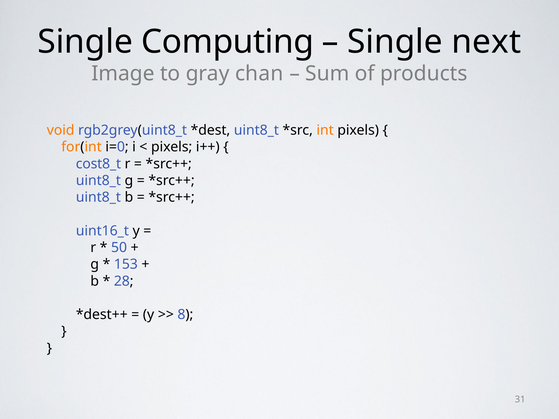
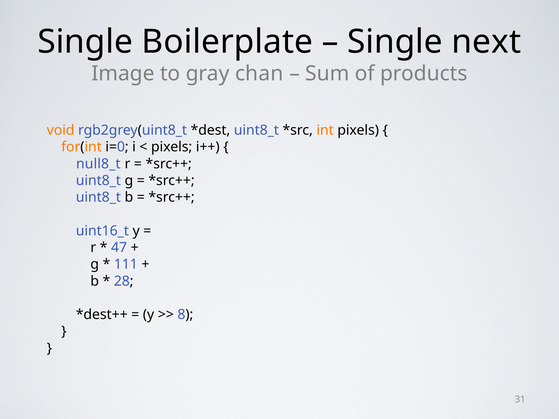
Computing: Computing -> Boilerplate (227, 42)
cost8_t: cost8_t -> null8_t (98, 164)
50: 50 -> 47 (119, 248)
153: 153 -> 111 (126, 264)
